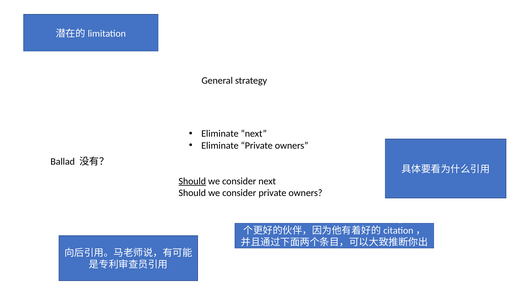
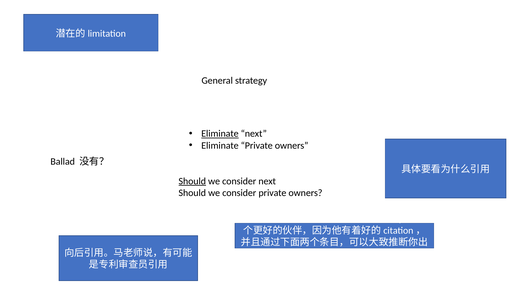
Eliminate underline: none -> present (220, 134)
